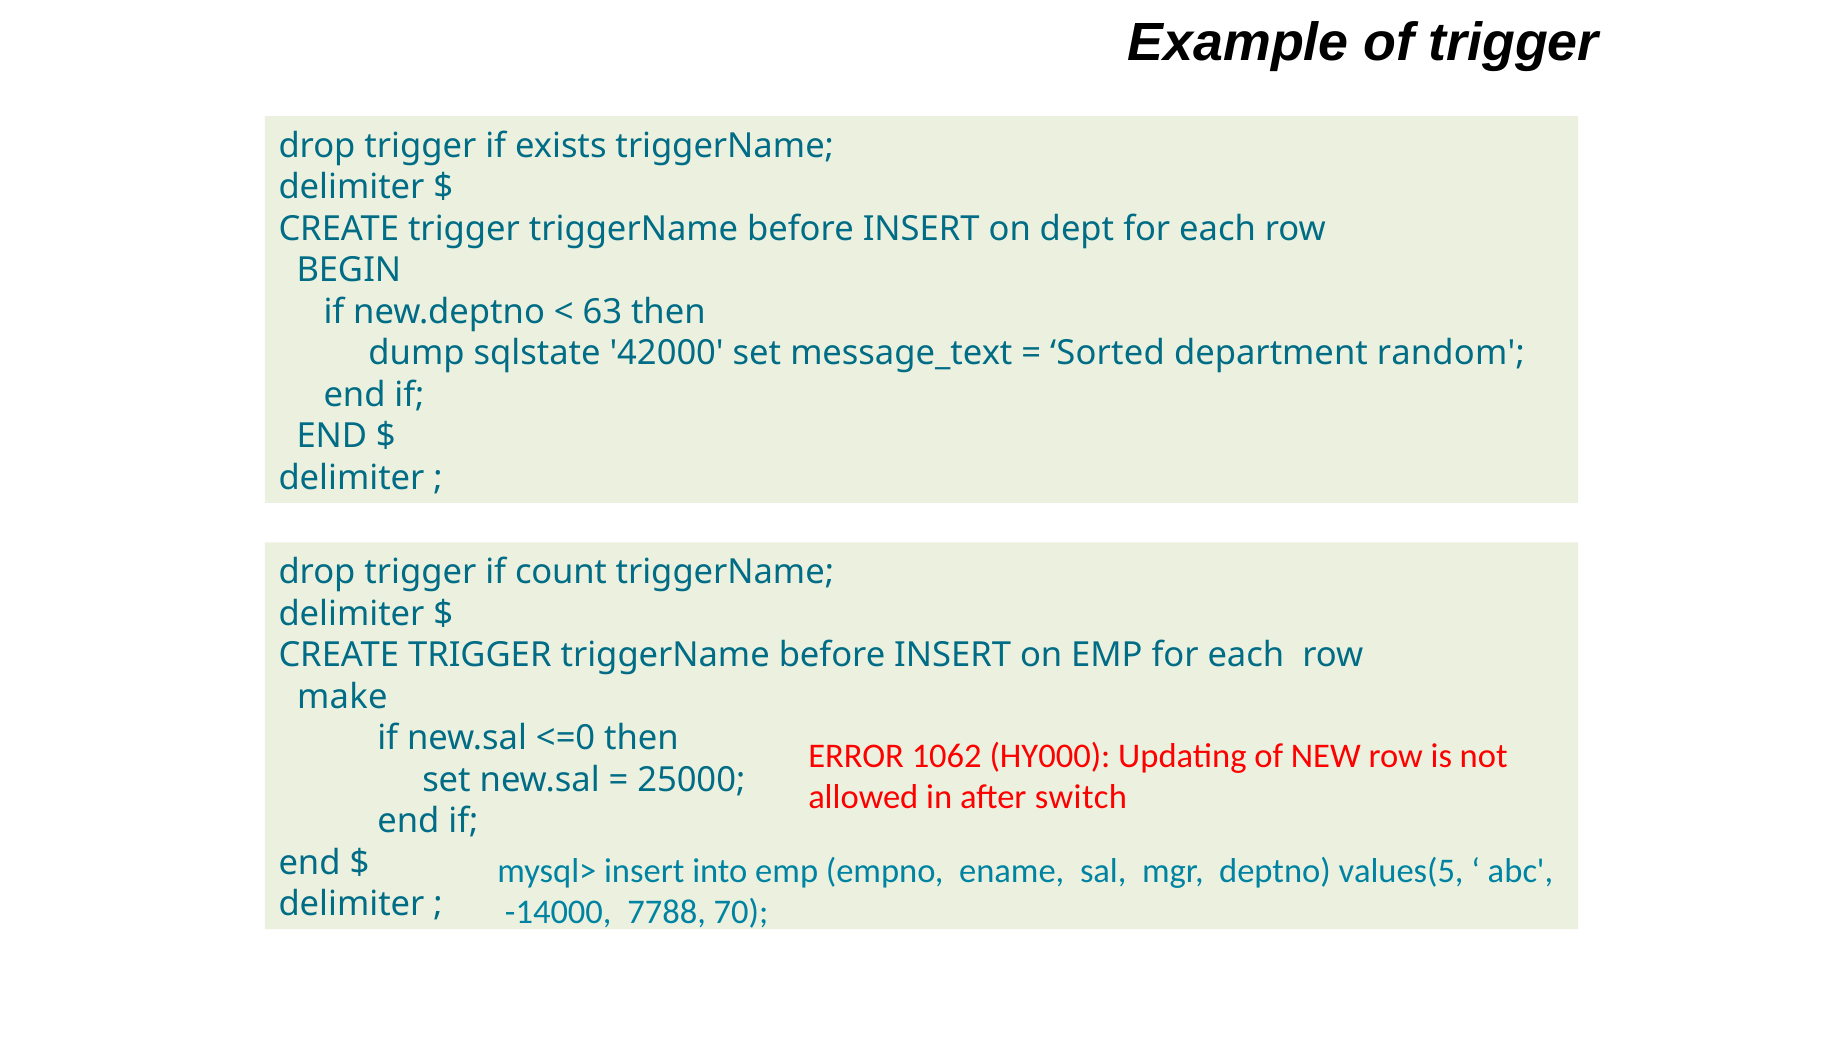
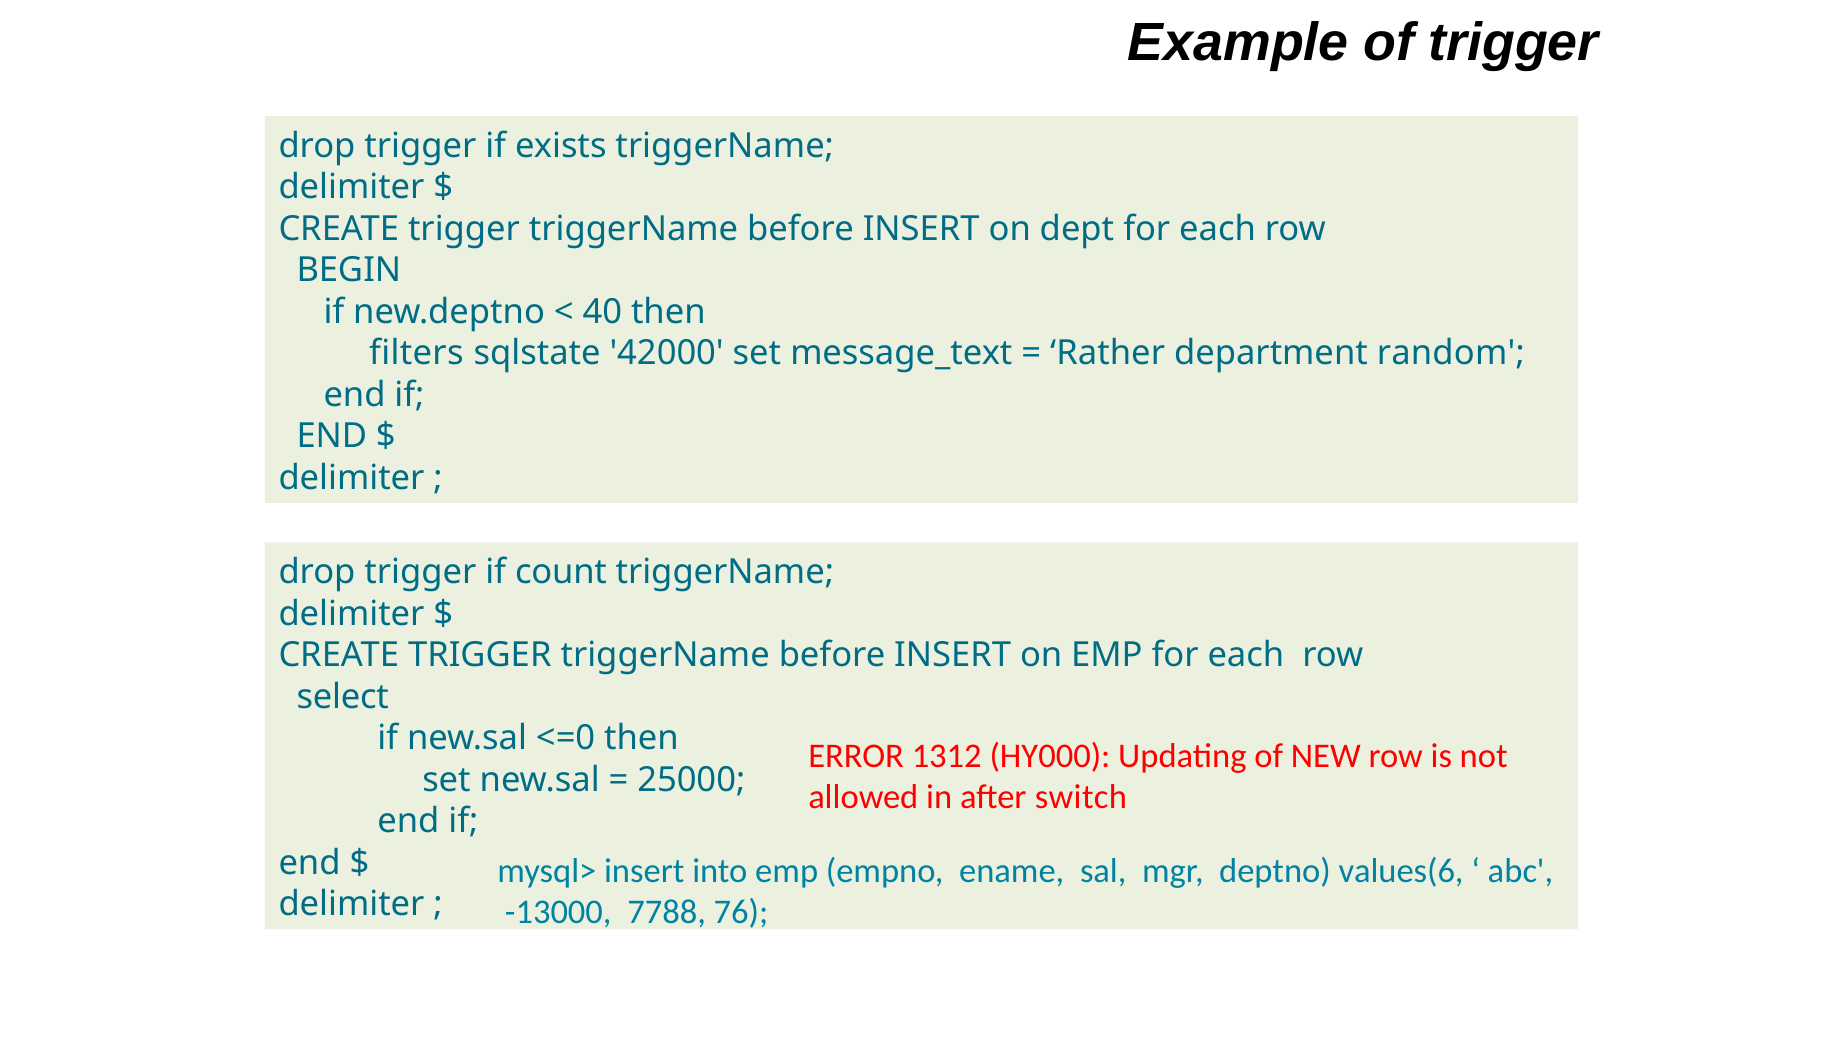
63: 63 -> 40 (602, 312)
dump: dump -> filters (416, 353)
Sorted: Sorted -> Rather (1108, 353)
make: make -> select (343, 697)
1062: 1062 -> 1312 (947, 756)
values(5: values(5 -> values(6 (1401, 871)
-14000: -14000 -> -13000 (558, 912)
70: 70 -> 76 (741, 912)
